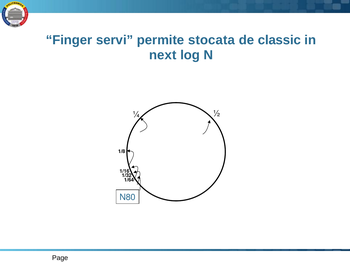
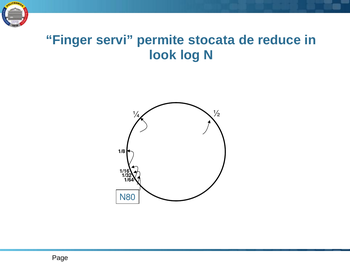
classic: classic -> reduce (279, 40)
next: next -> look (163, 55)
